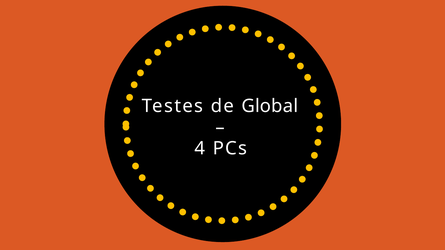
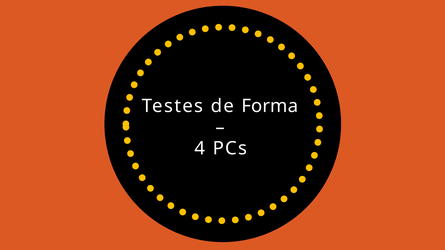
Global: Global -> Forma (270, 106)
